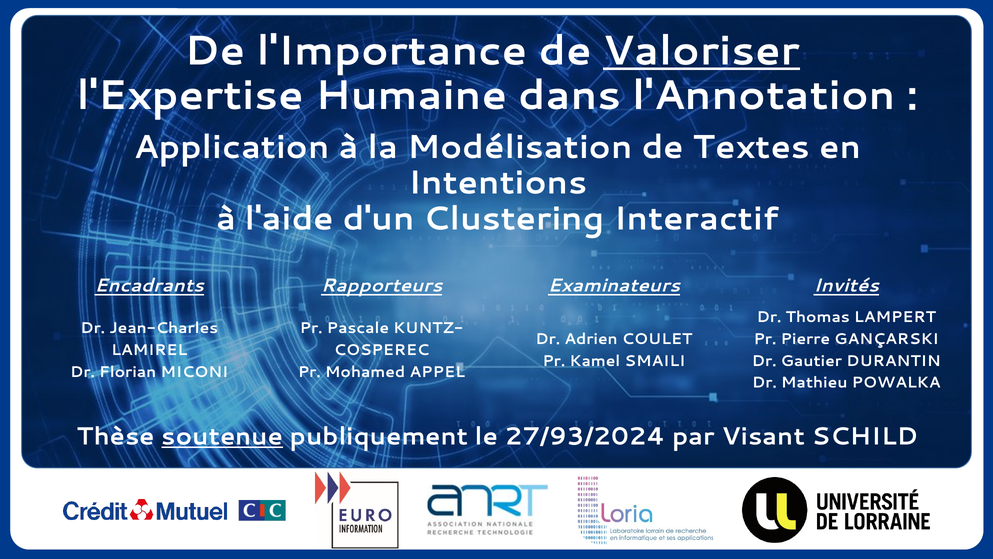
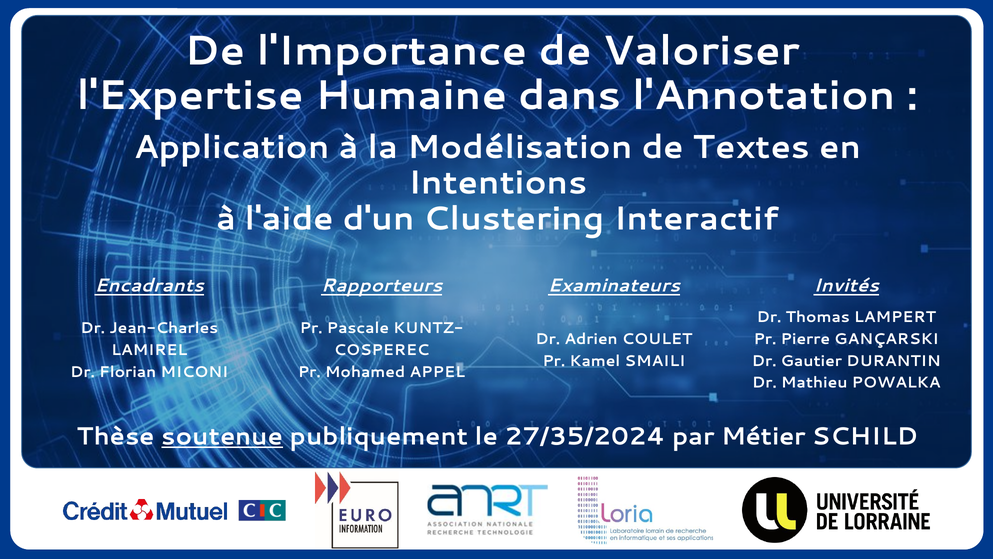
Valoriser underline: present -> none (701, 51)
27/93/2024: 27/93/2024 -> 27/35/2024 (585, 436)
Visant: Visant -> Métier (763, 436)
